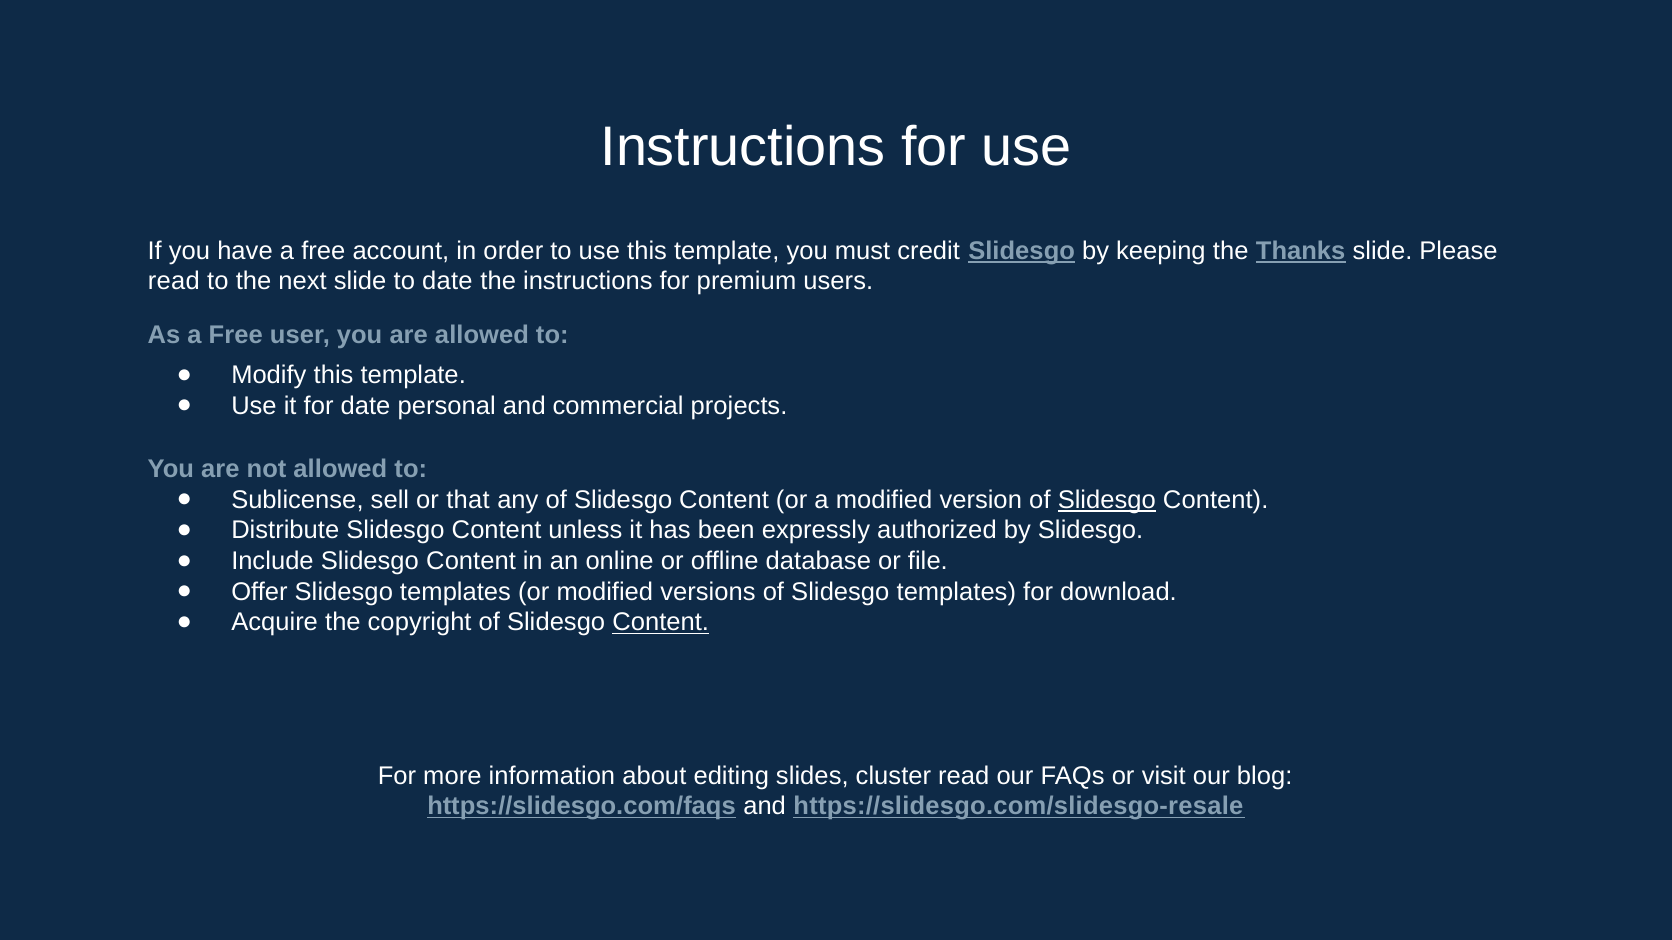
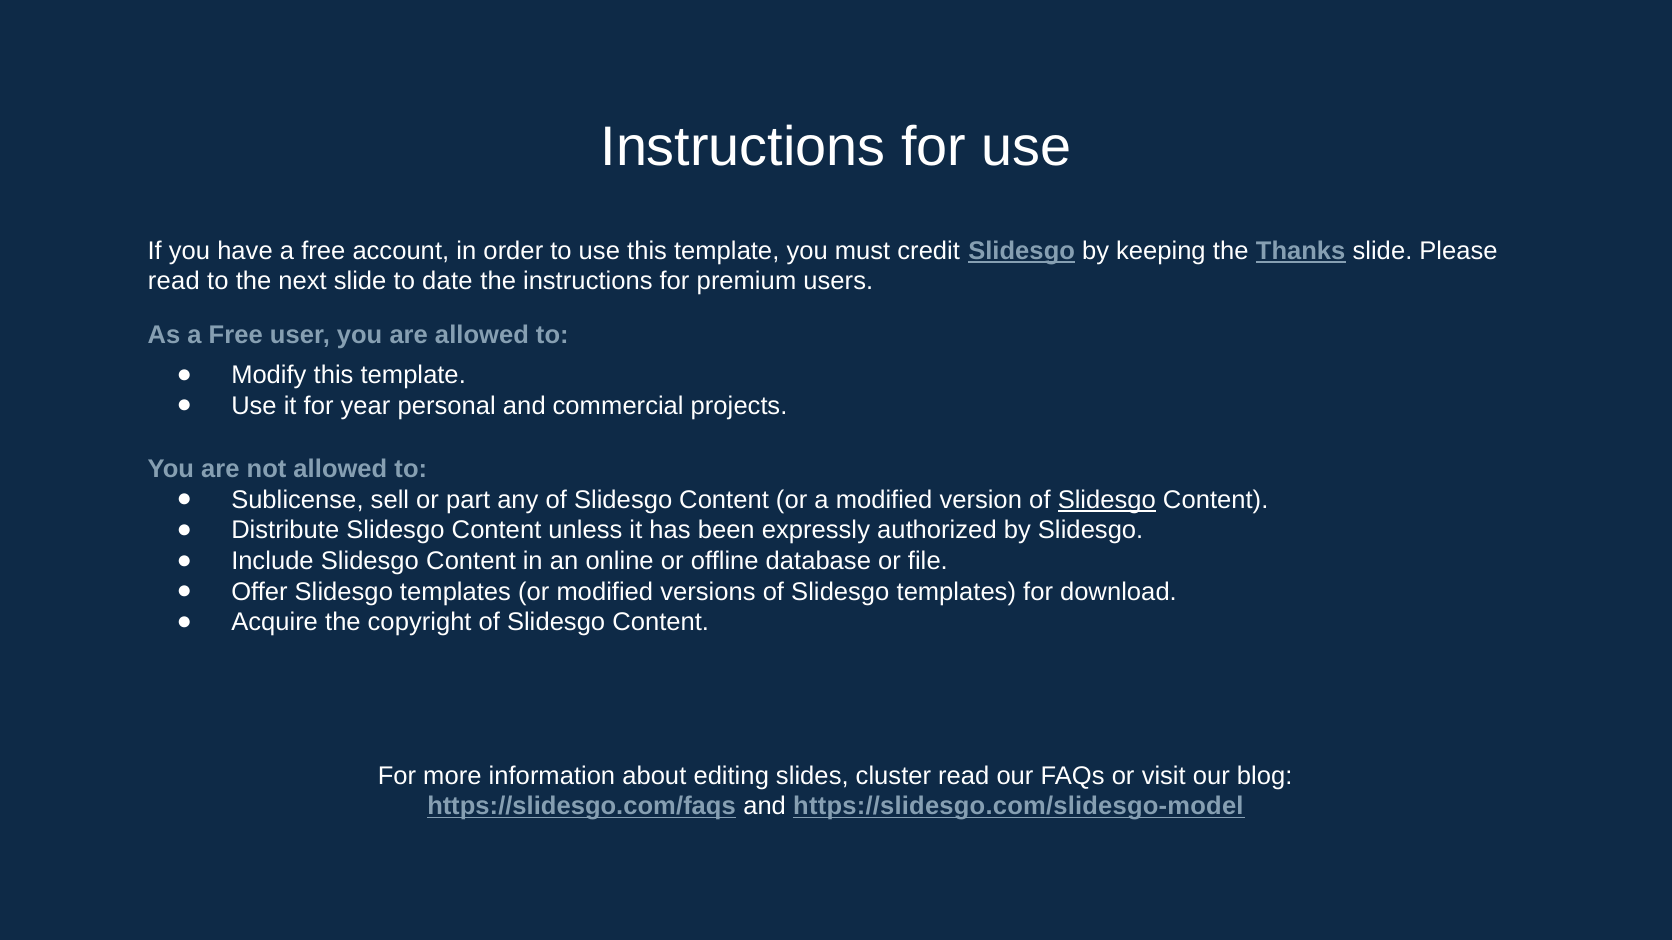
for date: date -> year (366, 406)
that: that -> part (468, 500)
Content underline: present -> none (661, 623)
https://slidesgo.com/slidesgo-resale: https://slidesgo.com/slidesgo-resale -> https://slidesgo.com/slidesgo-model (1018, 807)
